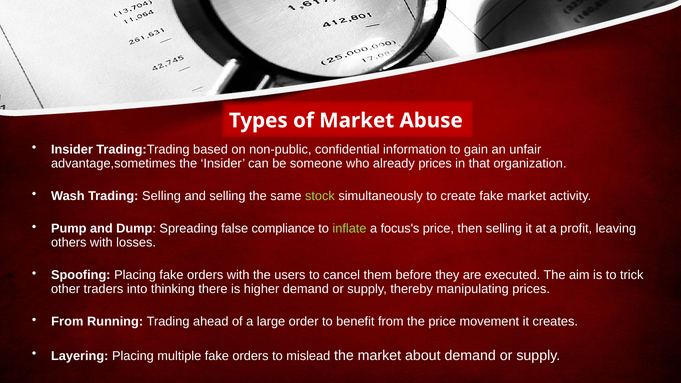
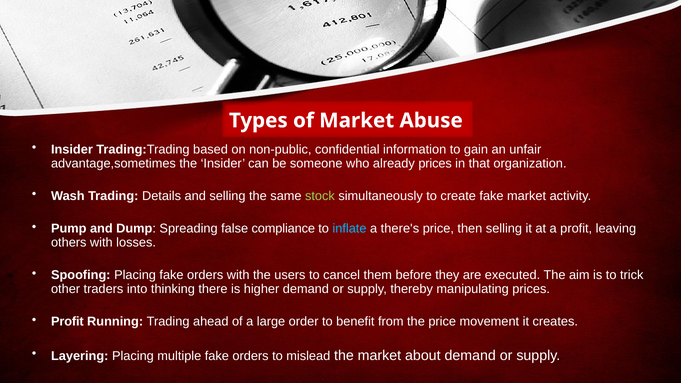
Trading Selling: Selling -> Details (162, 196)
inflate colour: light green -> light blue (349, 229)
focus's: focus's -> there's (400, 229)
From: From -> Profit (67, 322)
